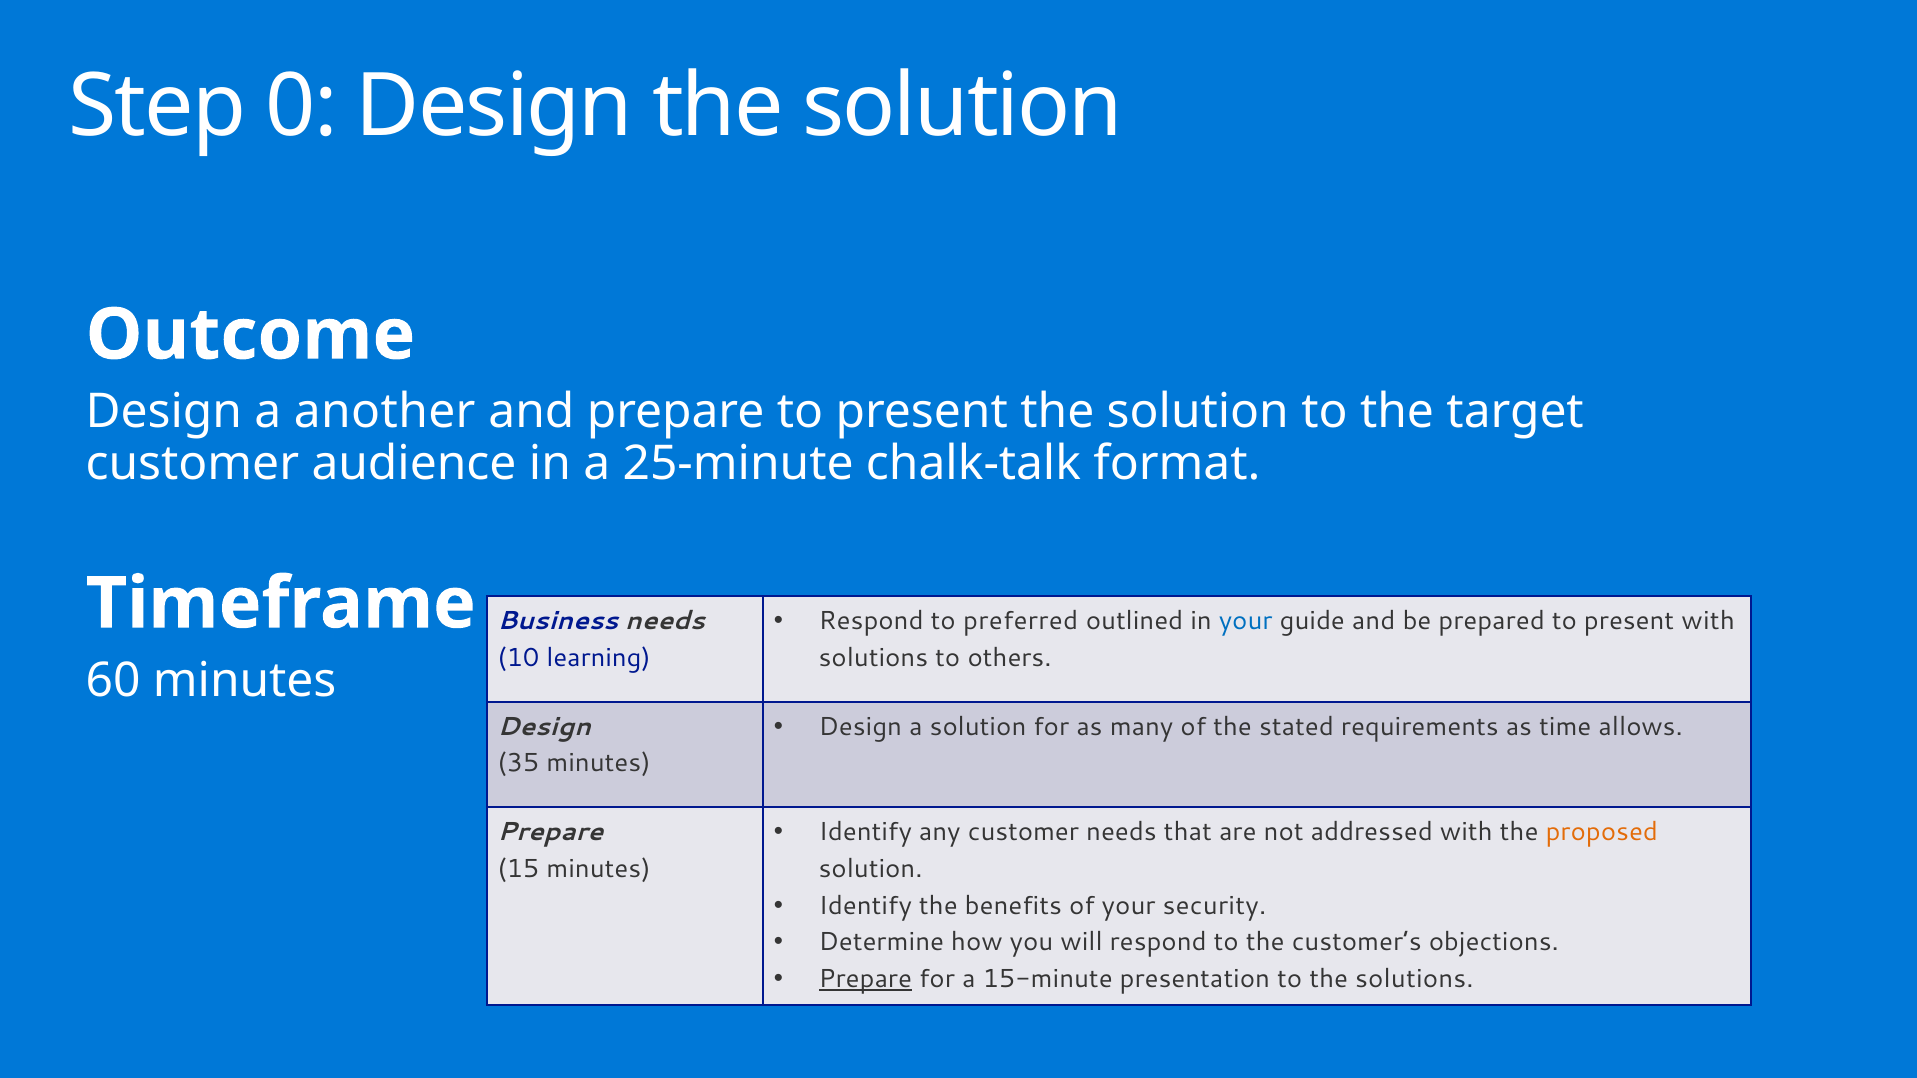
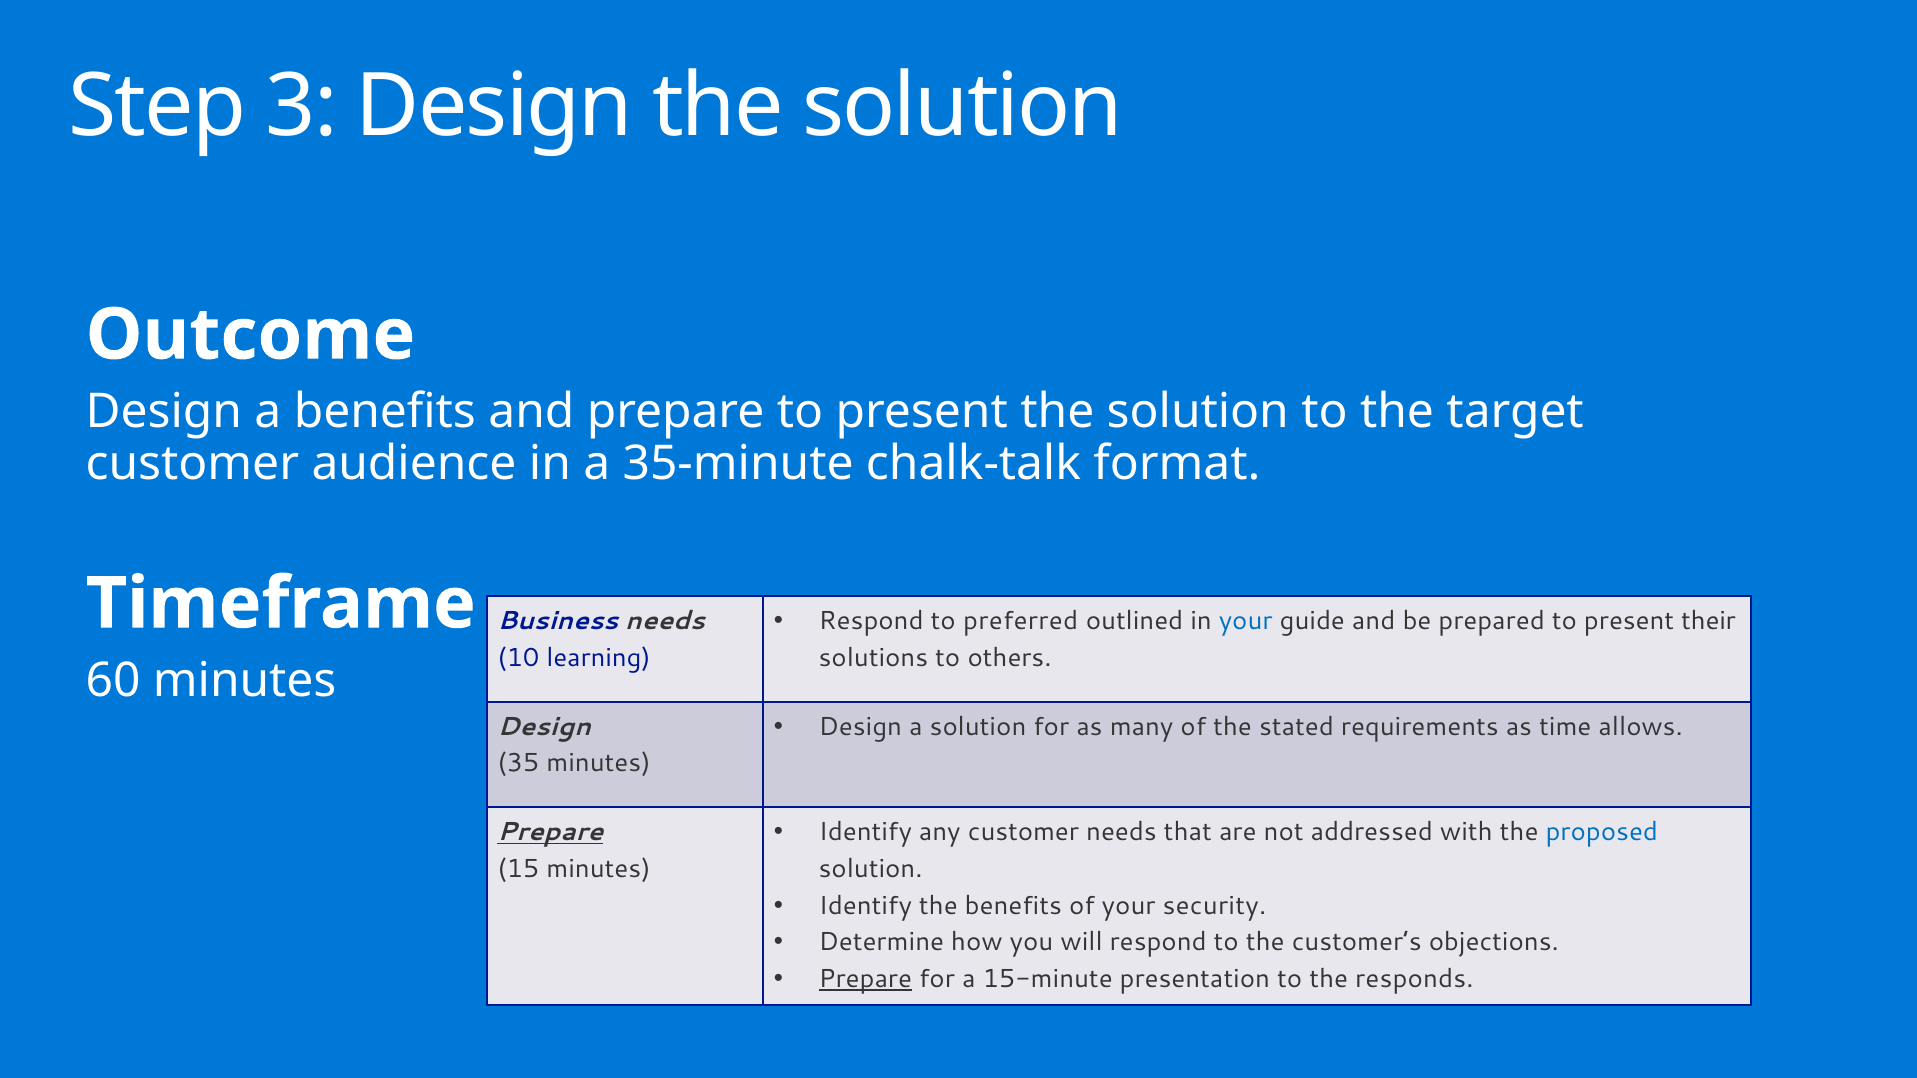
0: 0 -> 3 (302, 107)
a another: another -> benefits (385, 412)
25-minute: 25-minute -> 35-minute (738, 464)
present with: with -> their (1708, 621)
proposed colour: orange -> blue (1602, 833)
Prepare underline: none -> present (550, 833)
the solutions: solutions -> responds (1414, 979)
